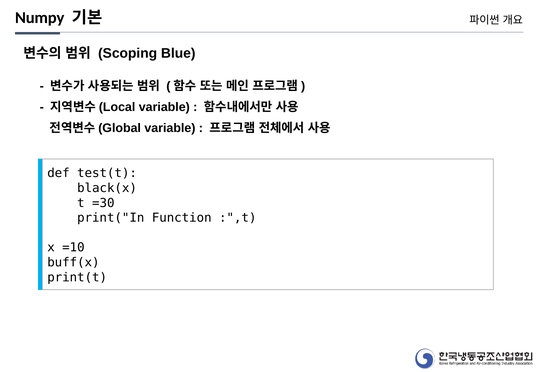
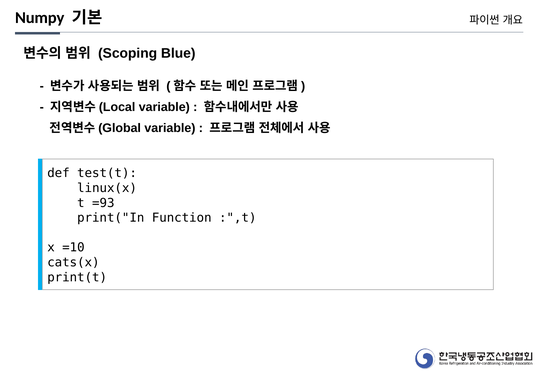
black(x: black(x -> linux(x (107, 188)
=30: =30 -> =93 (103, 203)
buff(x: buff(x -> cats(x (73, 263)
